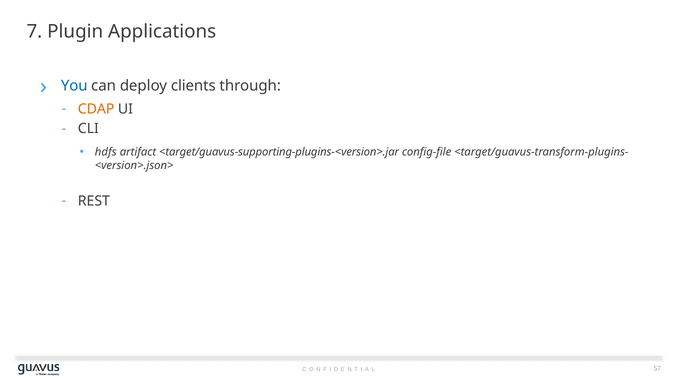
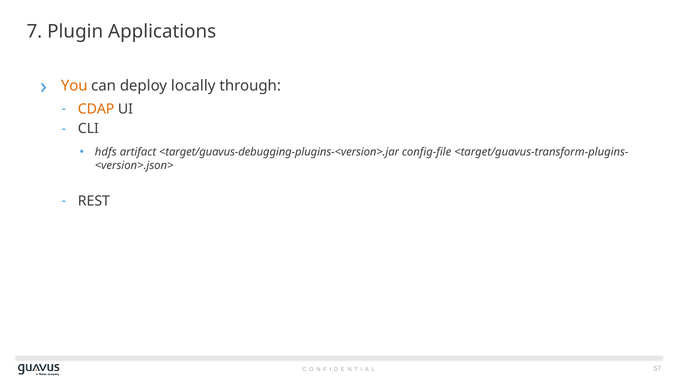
You colour: blue -> orange (74, 86)
clients: clients -> locally (193, 86)
<target/guavus-supporting-plugins-<version>.jar: <target/guavus-supporting-plugins-<version>.jar -> <target/guavus-debugging-plugins-<version>.jar (279, 152)
